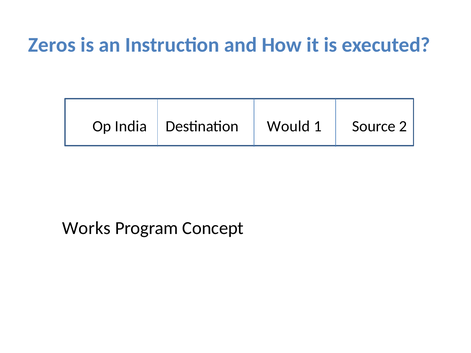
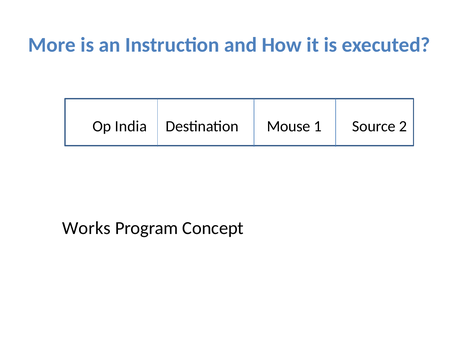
Zeros: Zeros -> More (52, 45)
Would: Would -> Mouse (288, 126)
